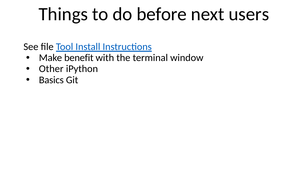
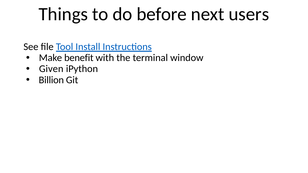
Other: Other -> Given (51, 69)
Basics: Basics -> Billion (51, 80)
